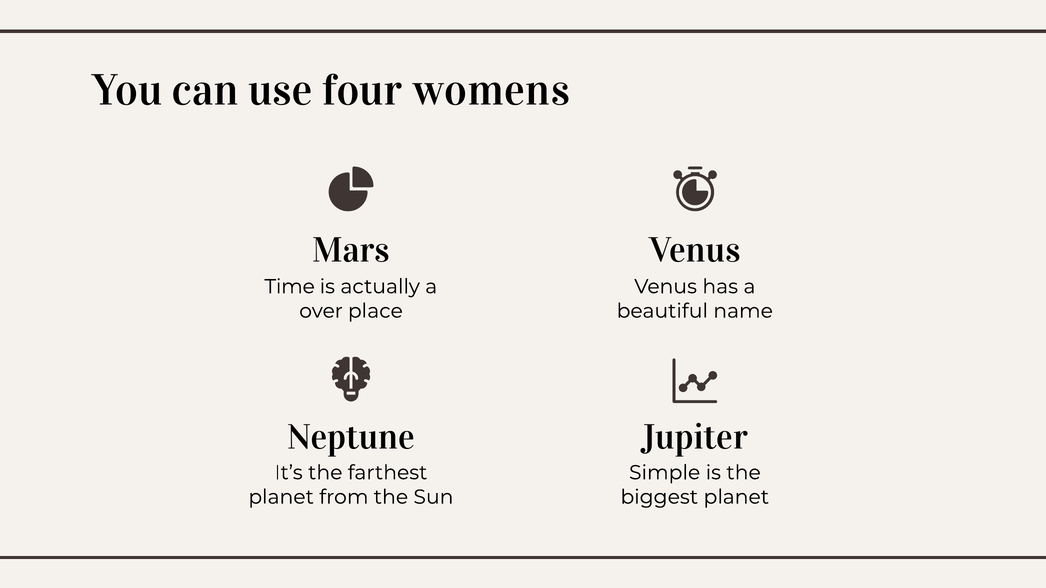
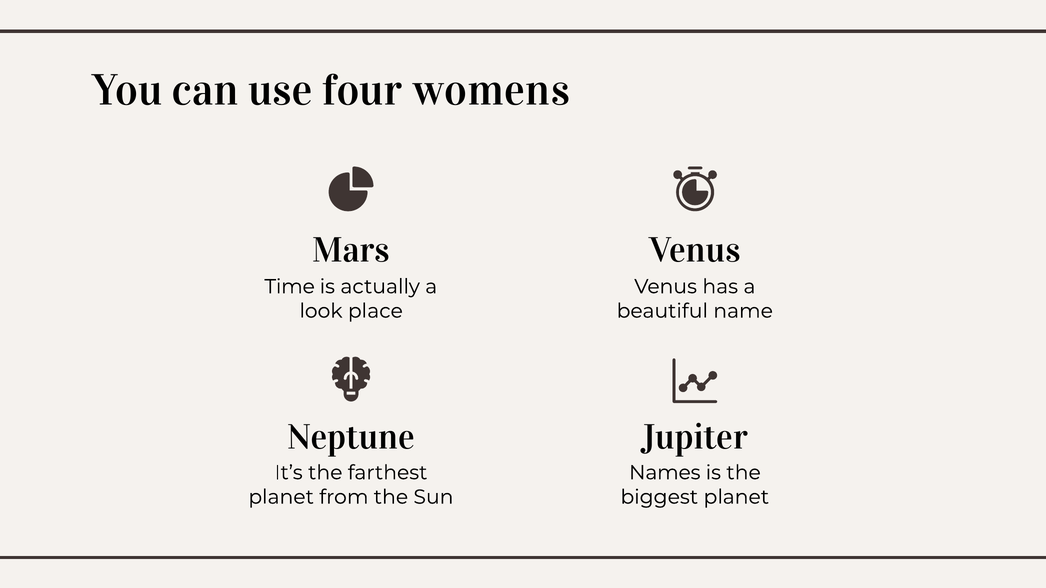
over: over -> look (321, 311)
Simple: Simple -> Names (665, 473)
